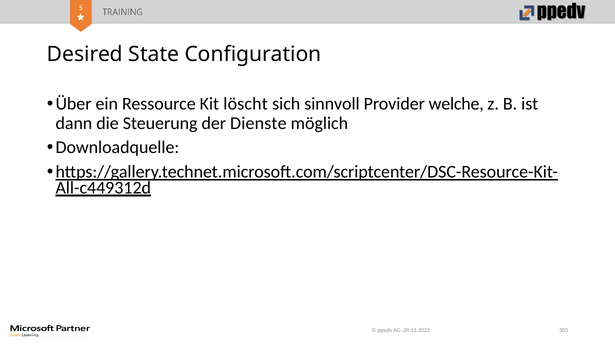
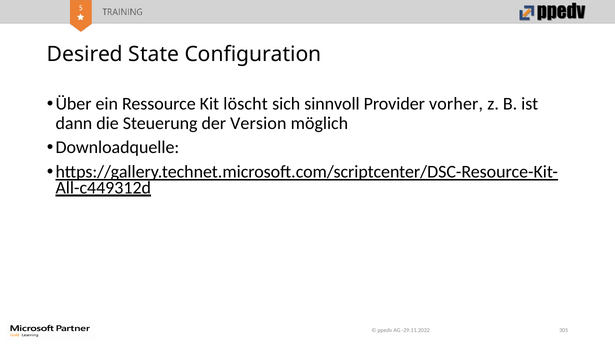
welche: welche -> vorher (456, 104)
Dienste: Dienste -> Version (258, 123)
